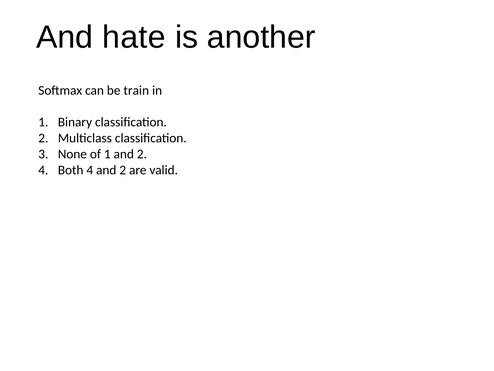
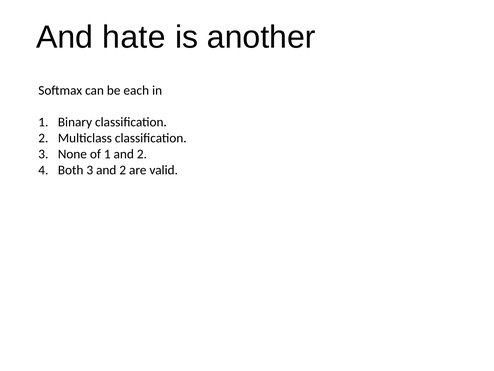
train: train -> each (136, 90)
Both 4: 4 -> 3 (90, 170)
